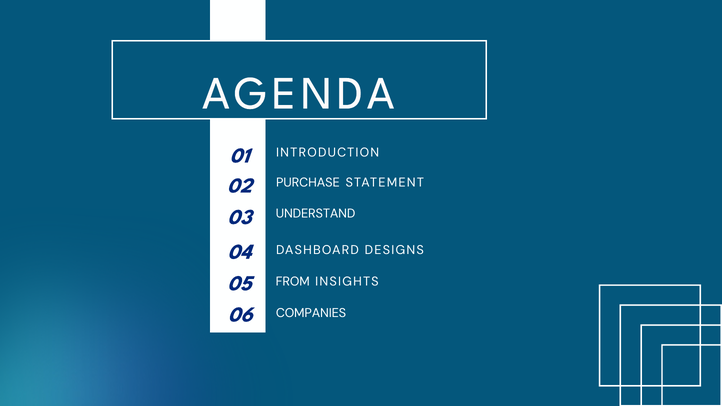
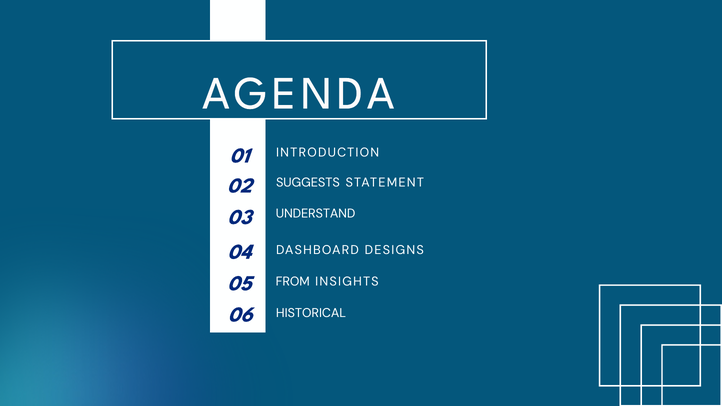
PURCHASE: PURCHASE -> SUGGESTS (308, 183)
COMPANIES: COMPANIES -> HISTORICAL (311, 313)
